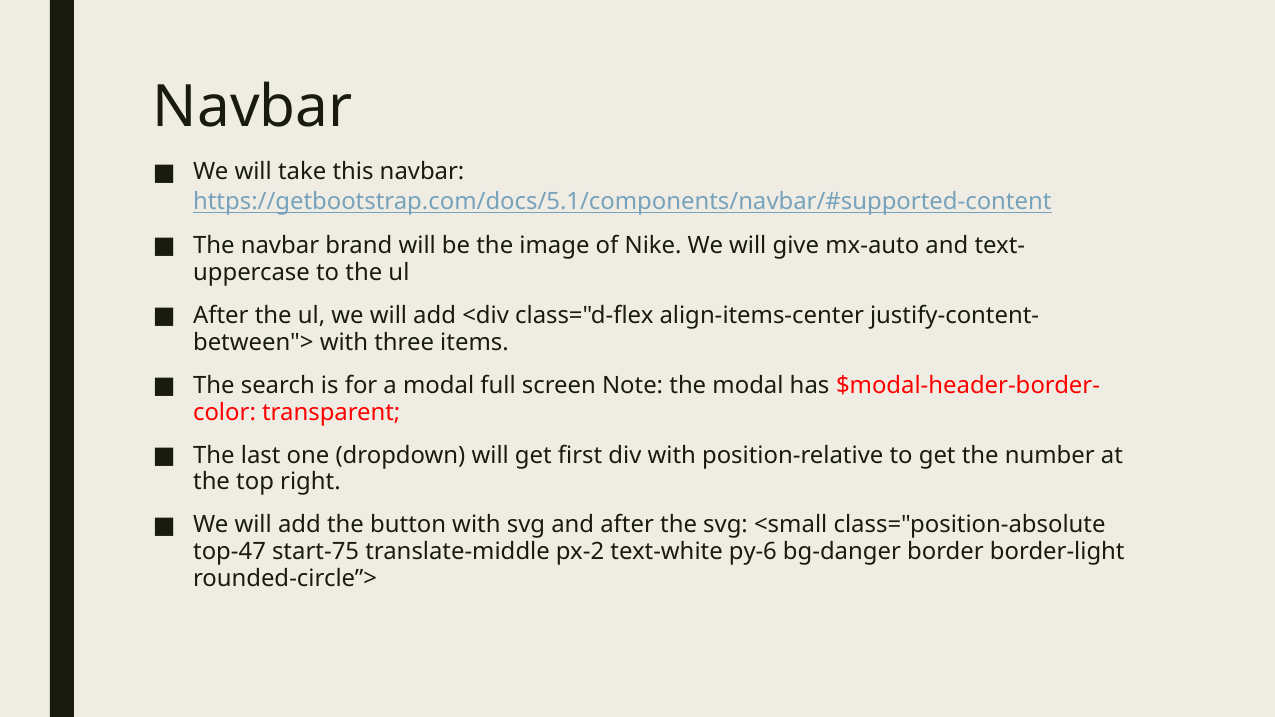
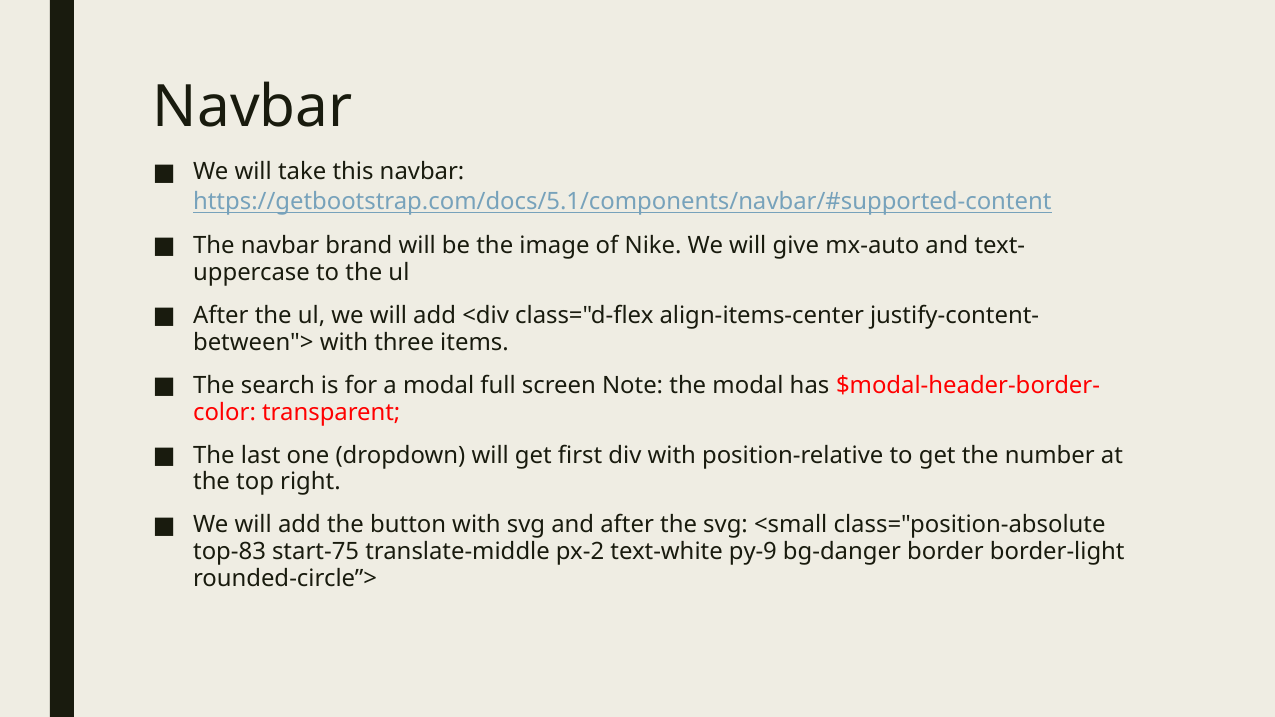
top-47: top-47 -> top-83 (230, 552)
py-6: py-6 -> py-9 (753, 552)
